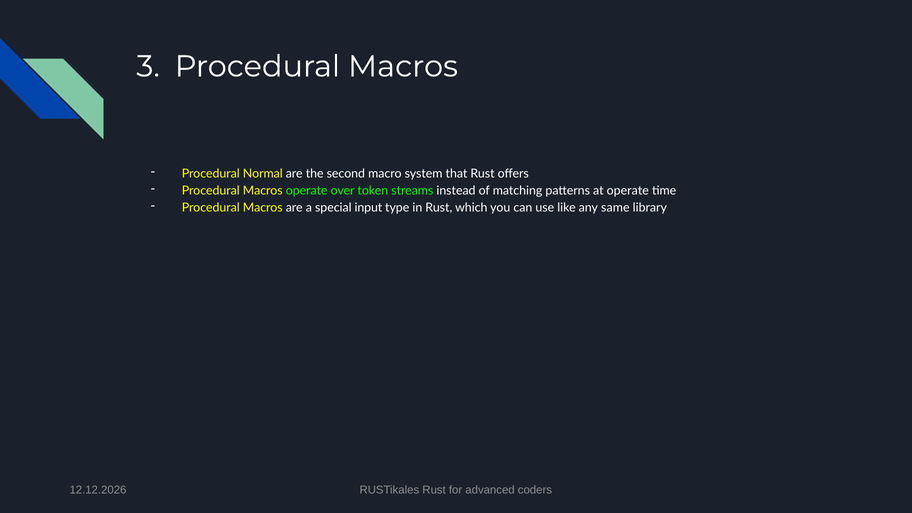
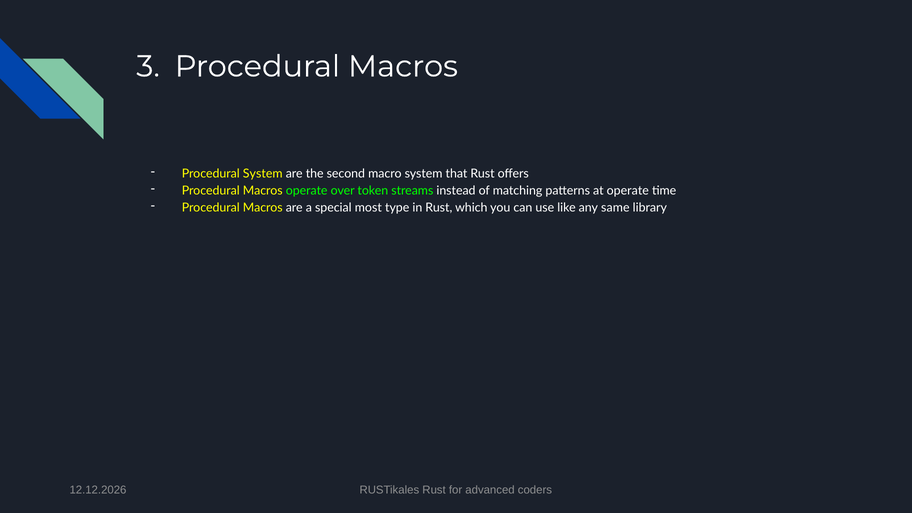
Procedural Normal: Normal -> System (263, 174)
input: input -> most (368, 208)
